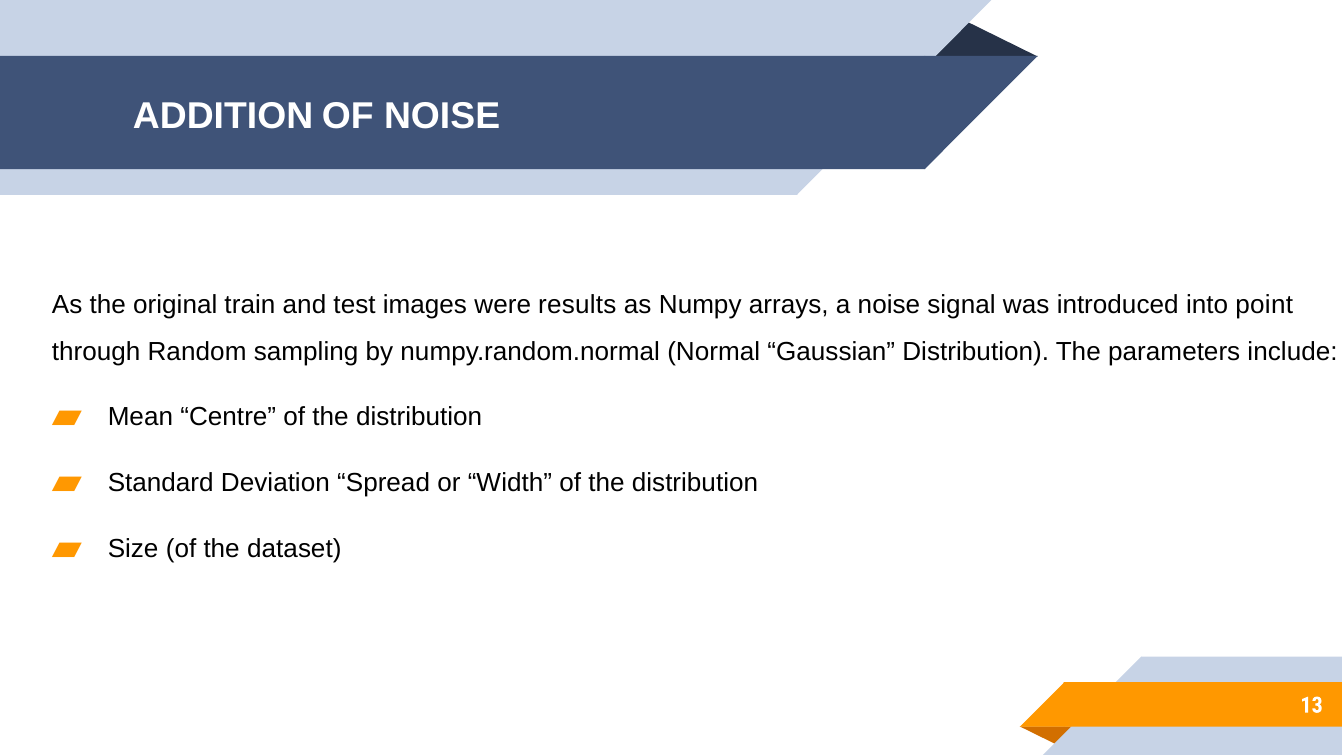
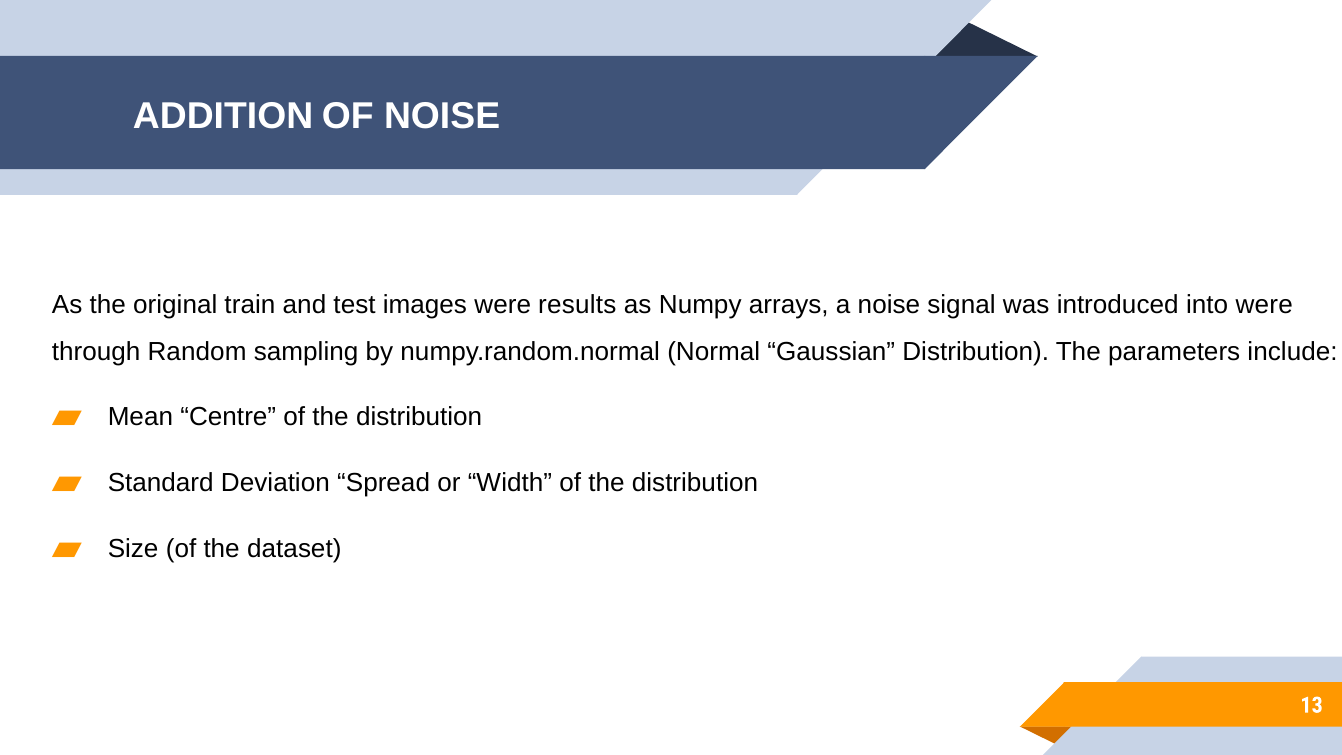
into point: point -> were (1264, 304)
